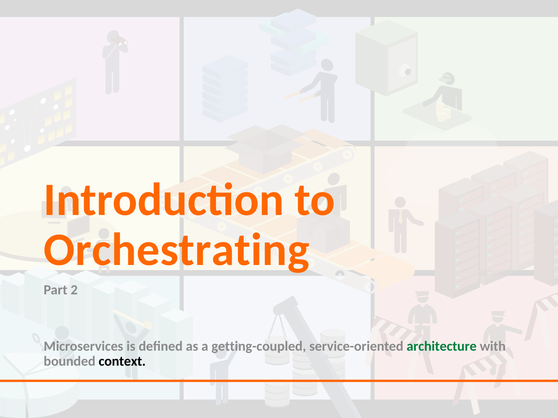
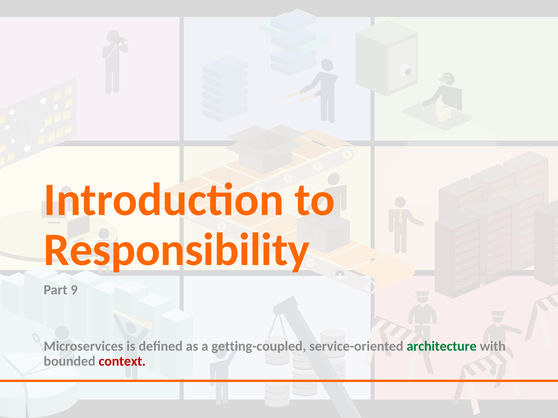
Orchestrating: Orchestrating -> Responsibility (177, 250)
2: 2 -> 9 (74, 290)
context colour: black -> red (122, 362)
